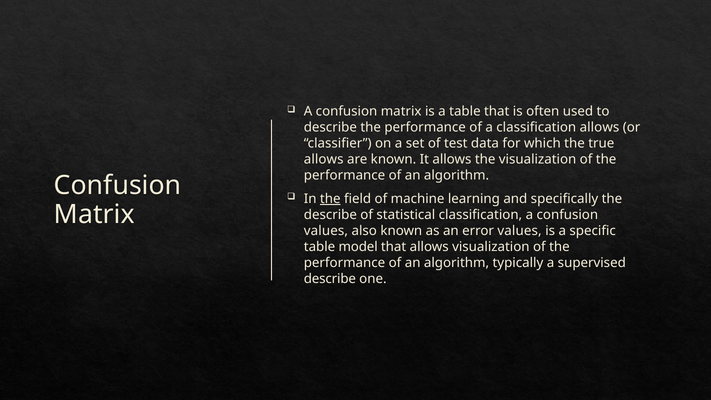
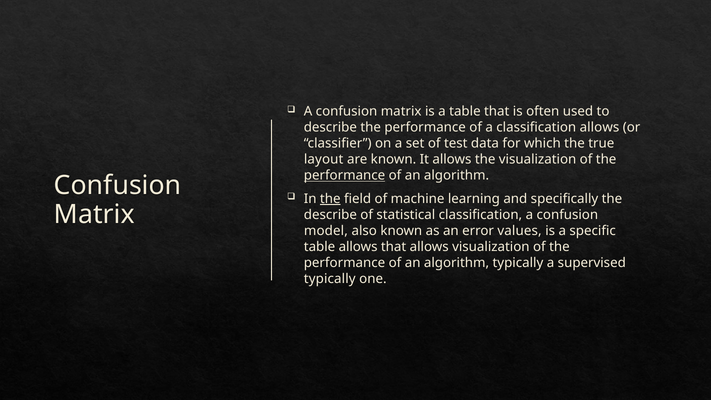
allows: allows -> layout (324, 159)
performance underline: none -> present (345, 175)
values: values -> model (326, 231)
table model: model -> allows (358, 247)
describe: describe -> typically (330, 279)
